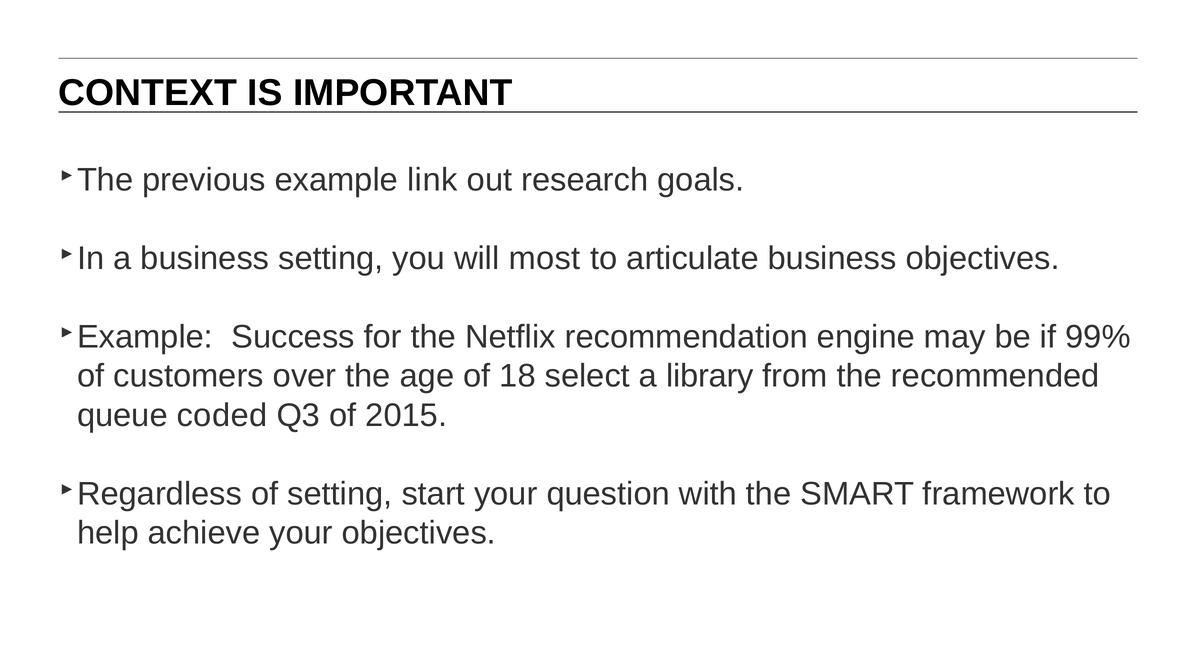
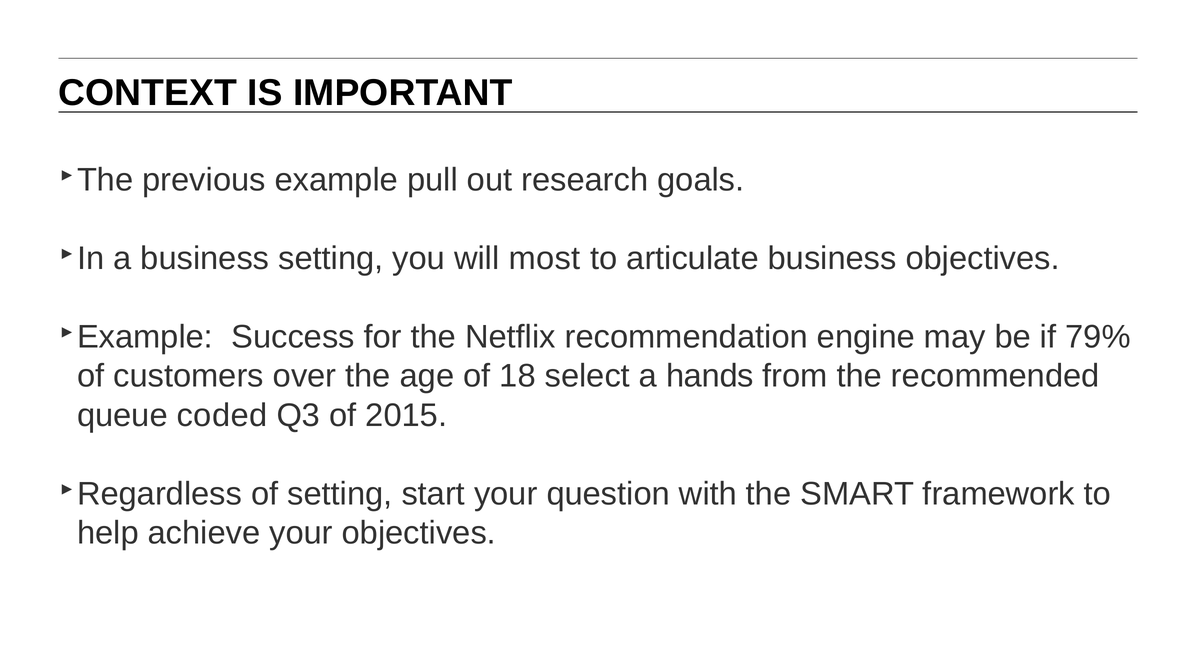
link: link -> pull (433, 180)
99%: 99% -> 79% (1098, 337)
library: library -> hands (710, 376)
